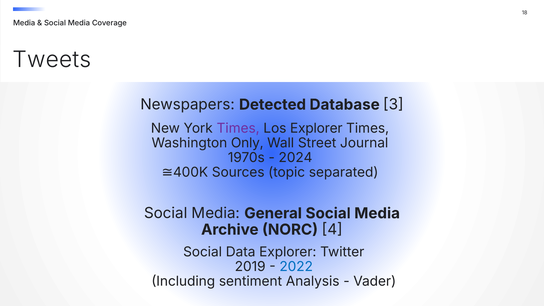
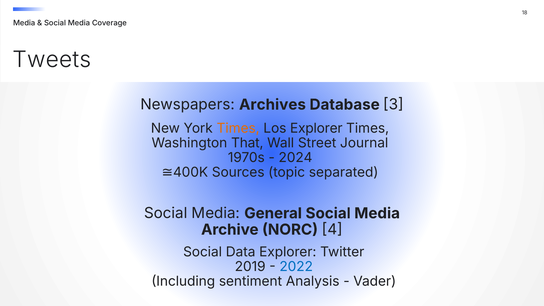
Detected: Detected -> Archives (272, 105)
Times colour: purple -> orange (238, 128)
Only: Only -> That (247, 143)
